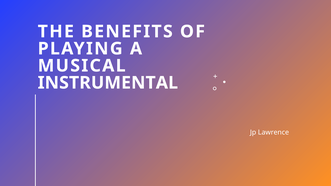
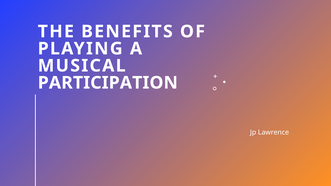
INSTRUMENTAL: INSTRUMENTAL -> PARTICIPATION (108, 83)
